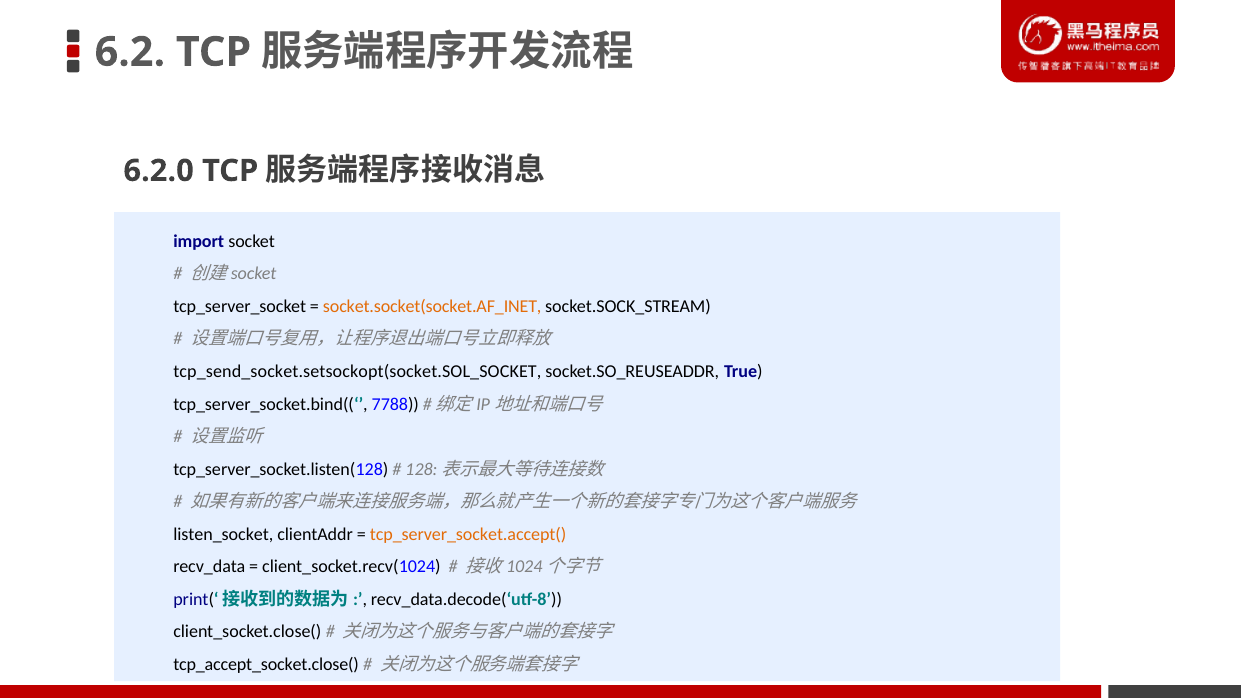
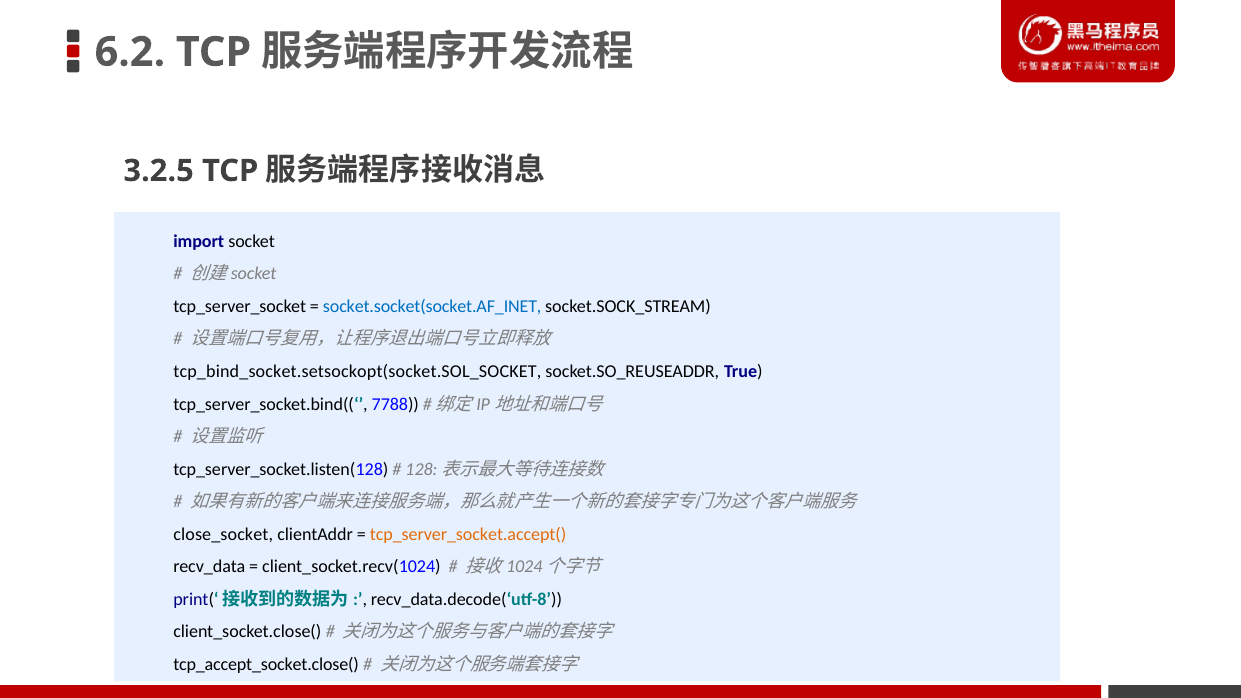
6.2.0: 6.2.0 -> 3.2.5 (159, 171)
socket.socket(socket.AF_INET colour: orange -> blue (432, 306)
tcp_send_socket.setsockopt(socket.SOL_SOCKET: tcp_send_socket.setsockopt(socket.SOL_SOCKET -> tcp_bind_socket.setsockopt(socket.SOL_SOCKET (357, 372)
listen_socket: listen_socket -> close_socket (223, 534)
